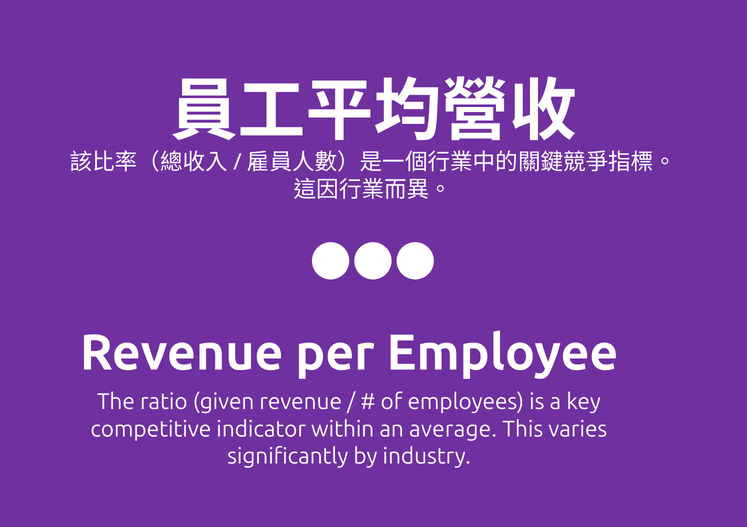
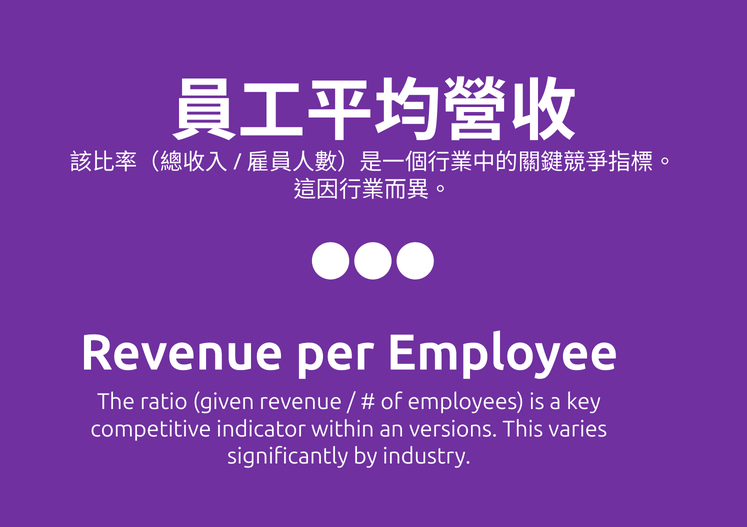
average: average -> versions (453, 429)
